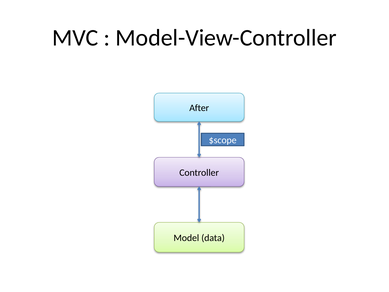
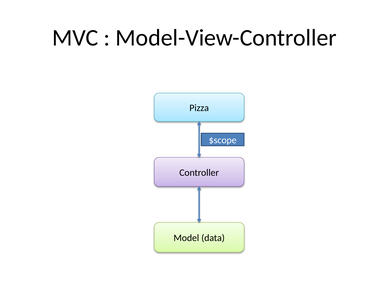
After: After -> Pizza (199, 108)
